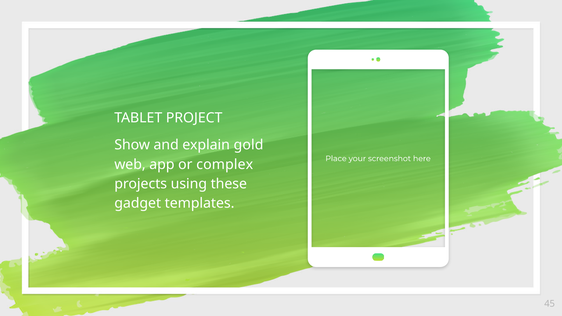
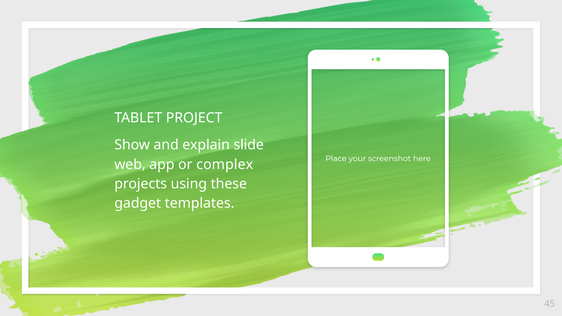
gold: gold -> slide (249, 145)
